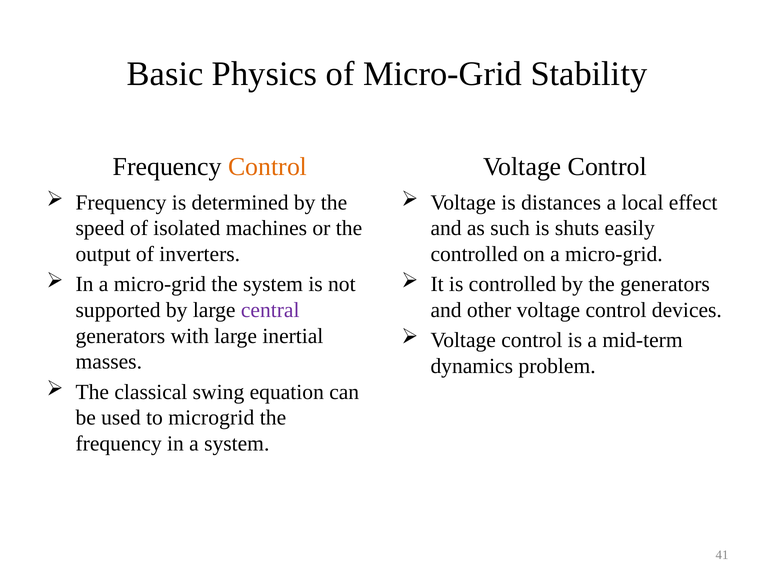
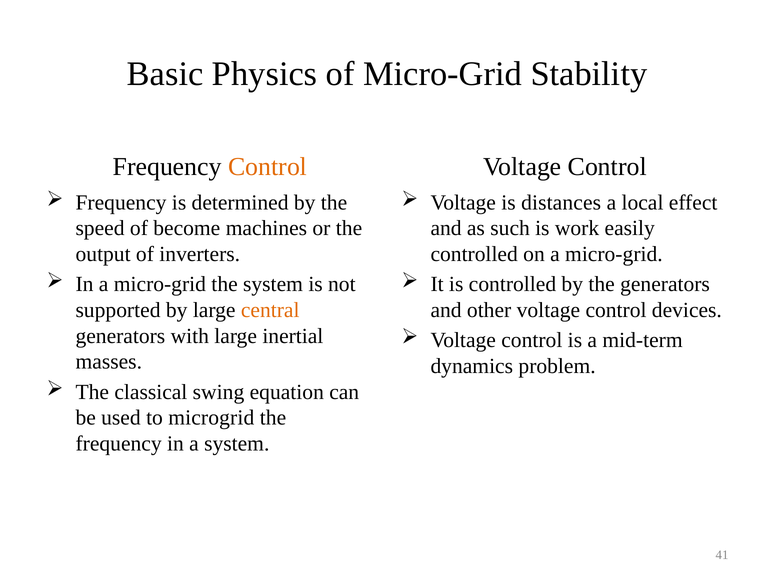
isolated: isolated -> become (187, 228)
shuts: shuts -> work (577, 228)
central colour: purple -> orange (270, 310)
